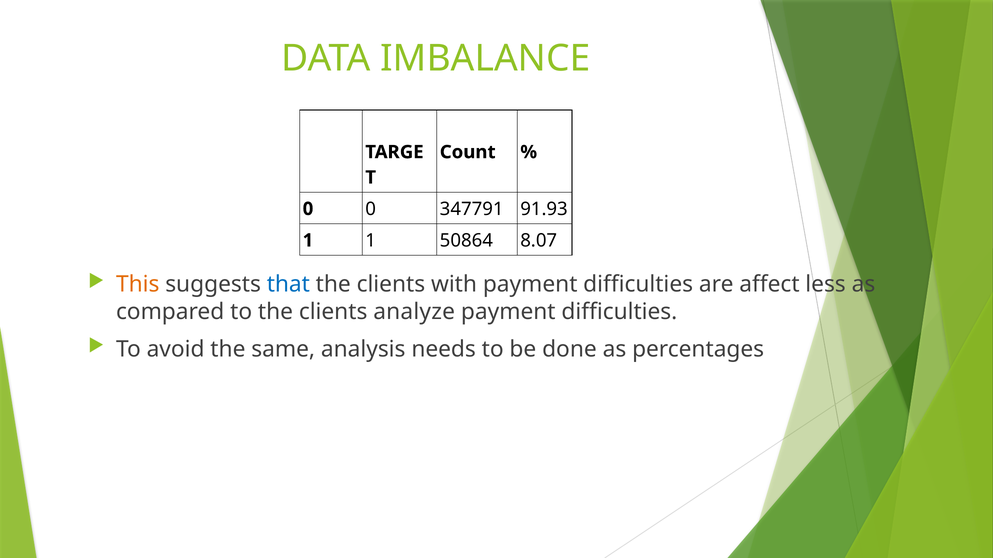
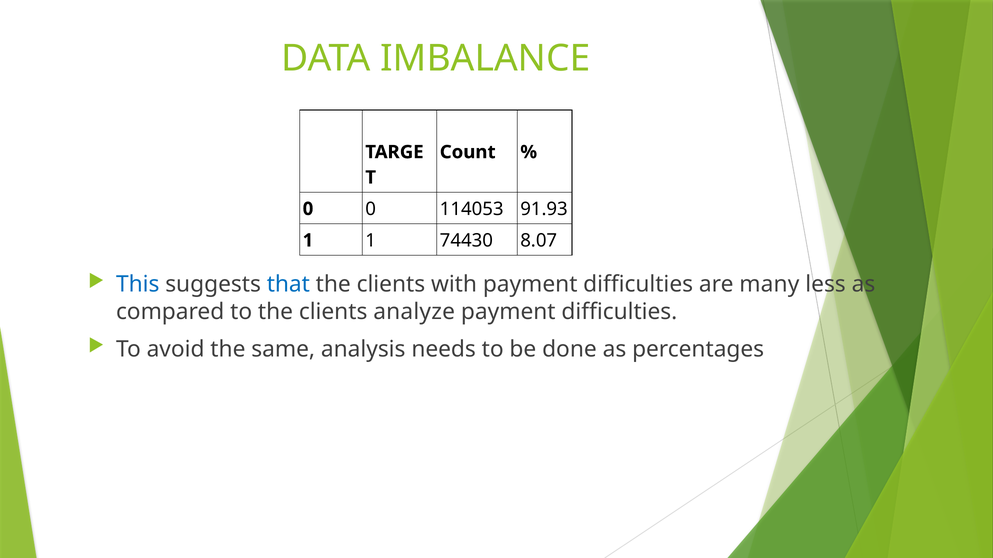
347791: 347791 -> 114053 (472, 209)
50864: 50864 -> 74430 (466, 241)
This colour: orange -> blue (138, 285)
affect: affect -> many (769, 285)
